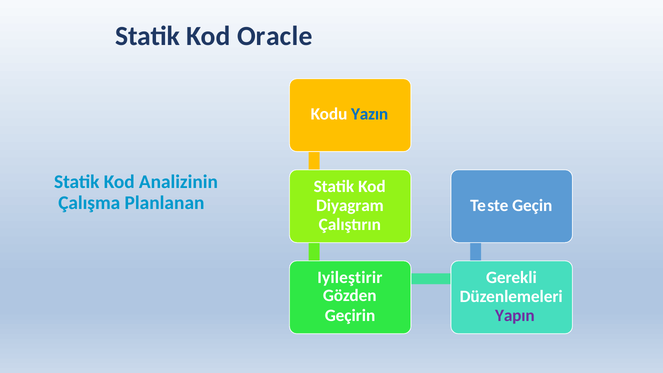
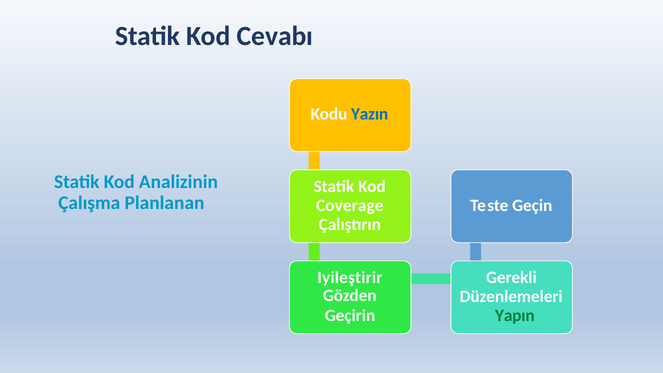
Oracle: Oracle -> Cevabı (275, 36)
Diyagram: Diyagram -> Coverage (350, 205)
Yapın colour: purple -> green (515, 316)
